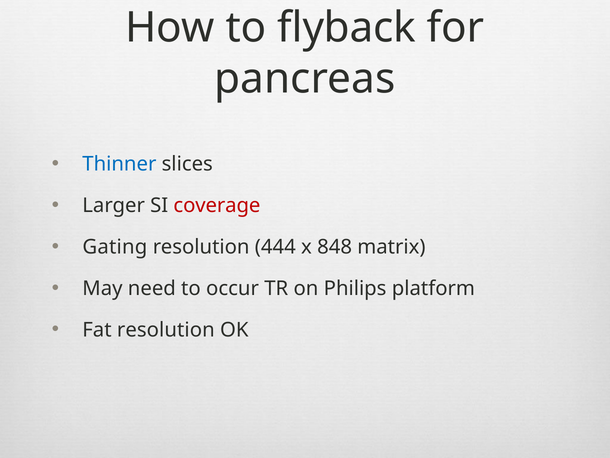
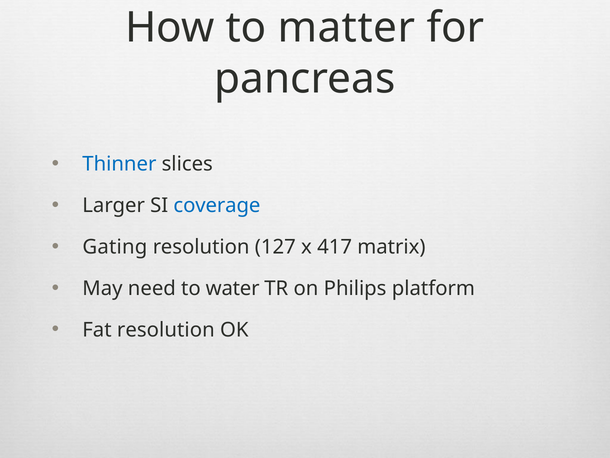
flyback: flyback -> matter (346, 28)
coverage colour: red -> blue (217, 205)
444: 444 -> 127 (275, 247)
848: 848 -> 417 (335, 247)
occur: occur -> water (233, 288)
